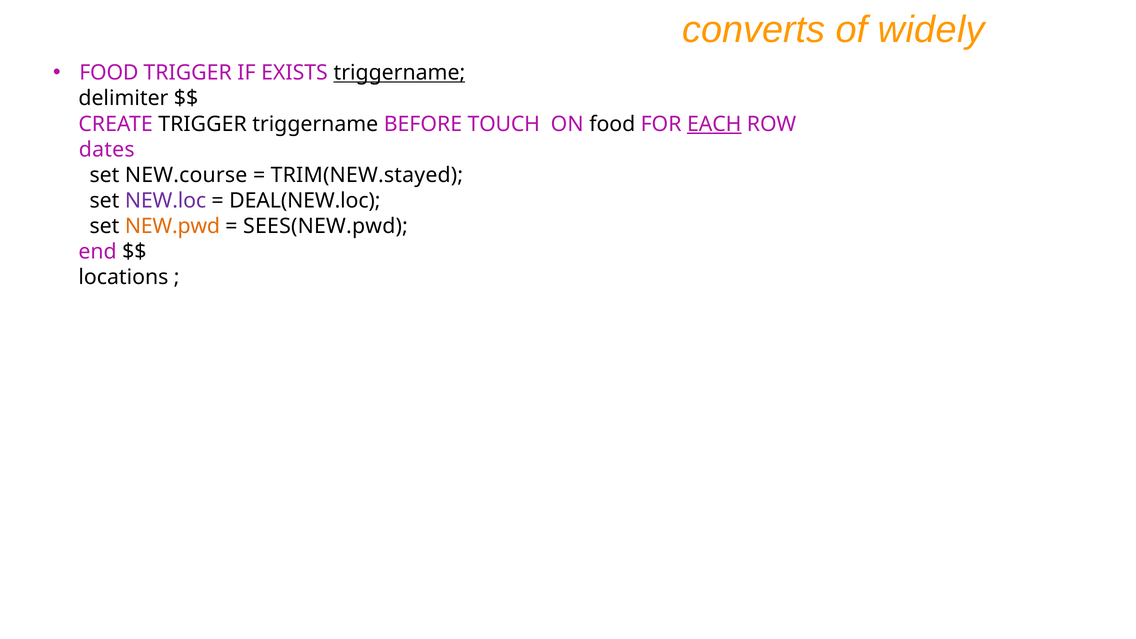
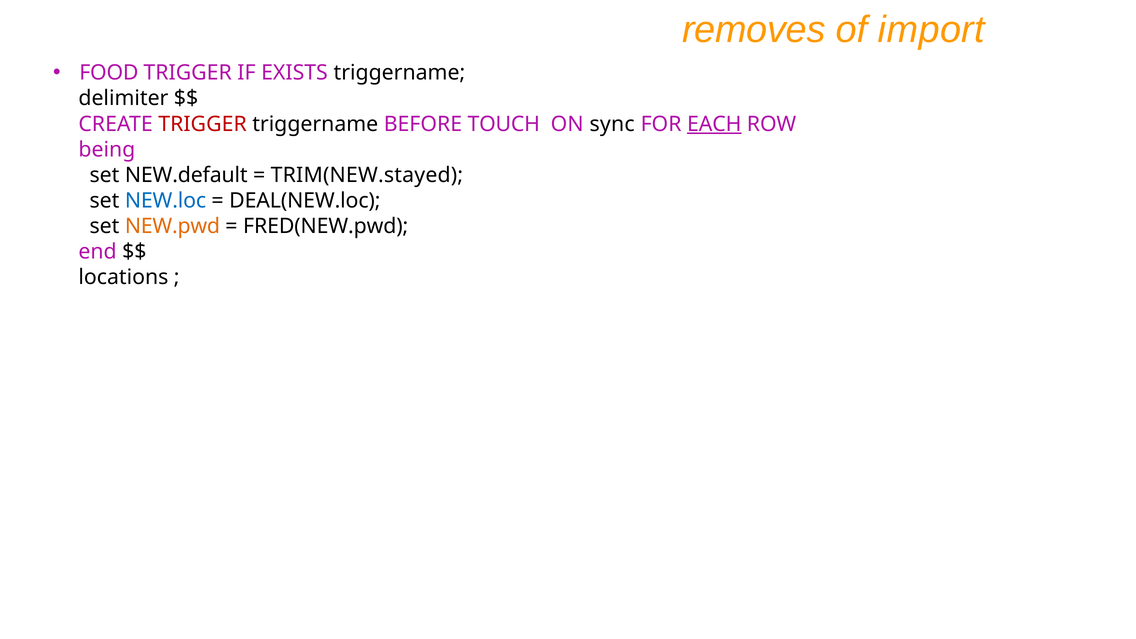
converts: converts -> removes (754, 30)
widely: widely -> import (931, 30)
triggername underline: present -> none (399, 73)
TRIGGER colour: black -> red (203, 124)
ON food: food -> sync (612, 124)
dates: dates -> being (107, 150)
NEW.course: NEW.course -> NEW.default (186, 175)
NEW.loc colour: purple -> blue (165, 201)
SEES(NEW.pwd: SEES(NEW.pwd -> FRED(NEW.pwd (326, 226)
